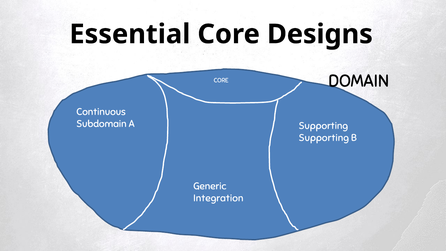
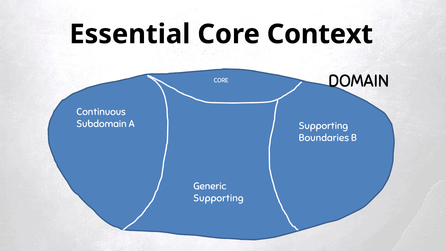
Designs: Designs -> Context (320, 34)
Supporting: Supporting -> Boundaries (324, 138)
Integration: Integration -> Supporting (218, 198)
